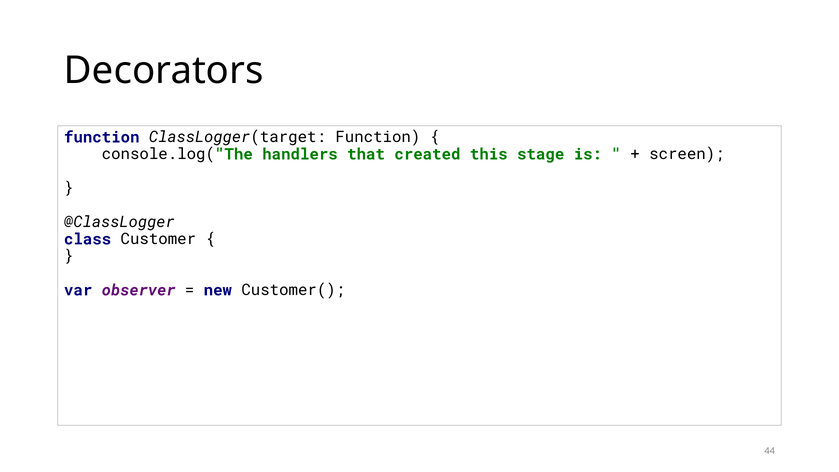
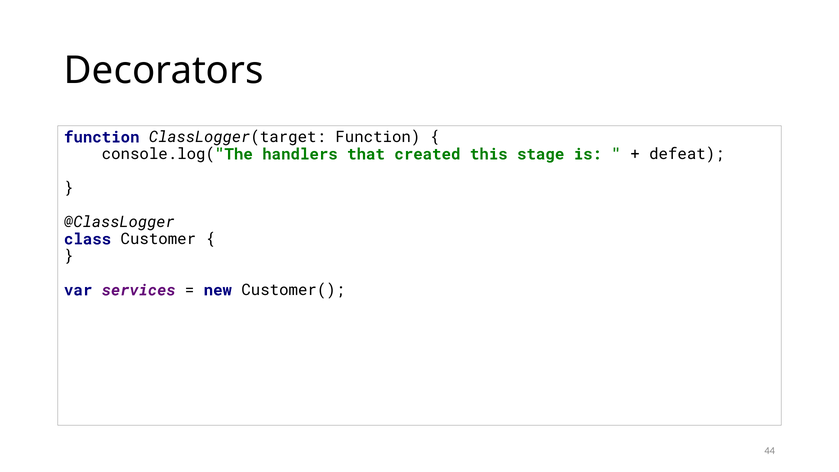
screen: screen -> defeat (687, 154)
observer: observer -> services (139, 290)
